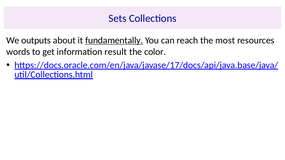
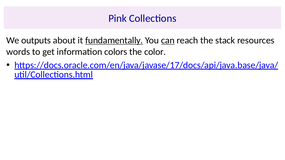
Sets: Sets -> Pink (118, 18)
can underline: none -> present (168, 40)
most: most -> stack (225, 40)
result: result -> colors (116, 52)
